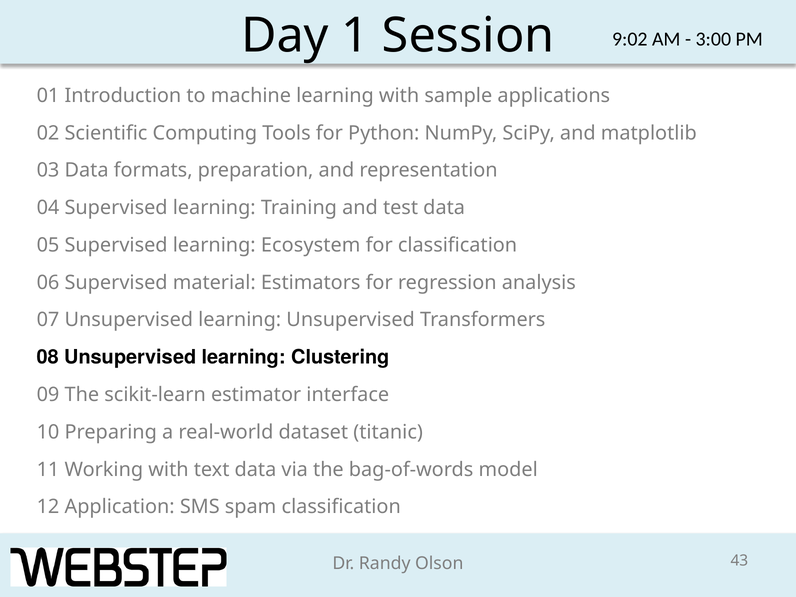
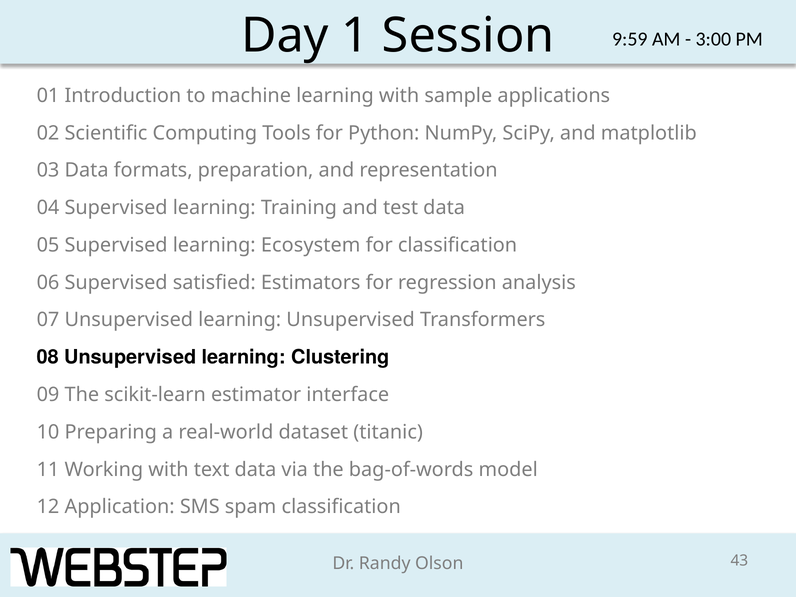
9:02: 9:02 -> 9:59 (630, 39)
material: material -> satisfied (214, 283)
